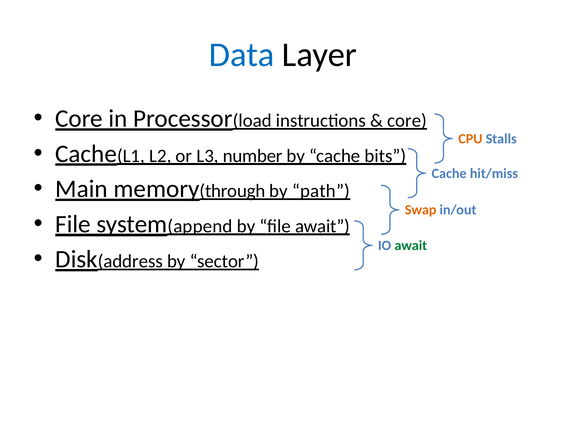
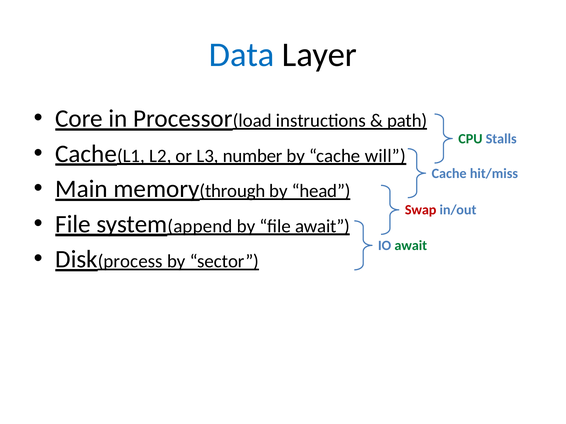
core: core -> path (407, 121)
CPU colour: orange -> green (470, 139)
bits: bits -> will (385, 156)
path: path -> head (321, 191)
Swap colour: orange -> red (421, 210)
address: address -> process (130, 262)
